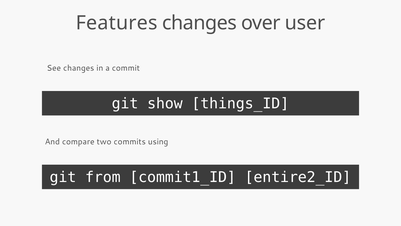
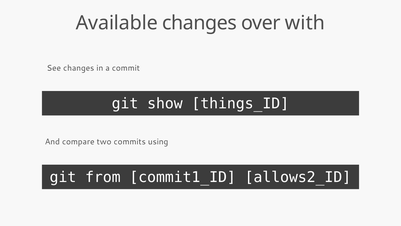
Features: Features -> Available (117, 23)
user: user -> with (305, 23)
entire2_ID: entire2_ID -> allows2_ID (298, 177)
